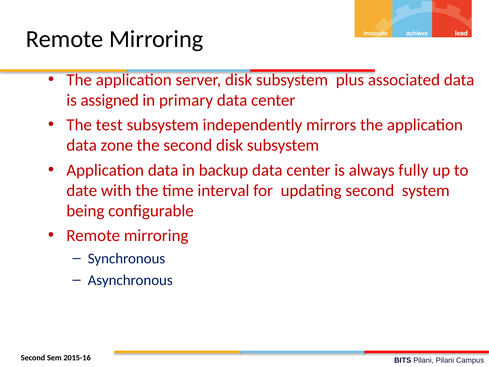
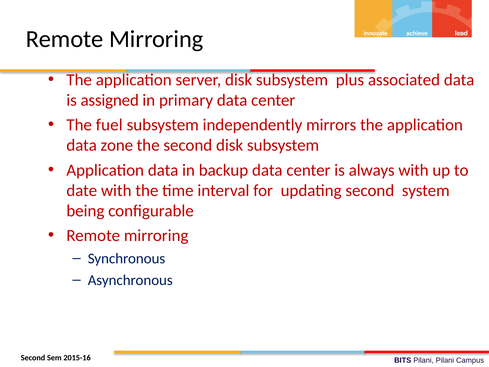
test: test -> fuel (109, 125)
always fully: fully -> with (414, 170)
